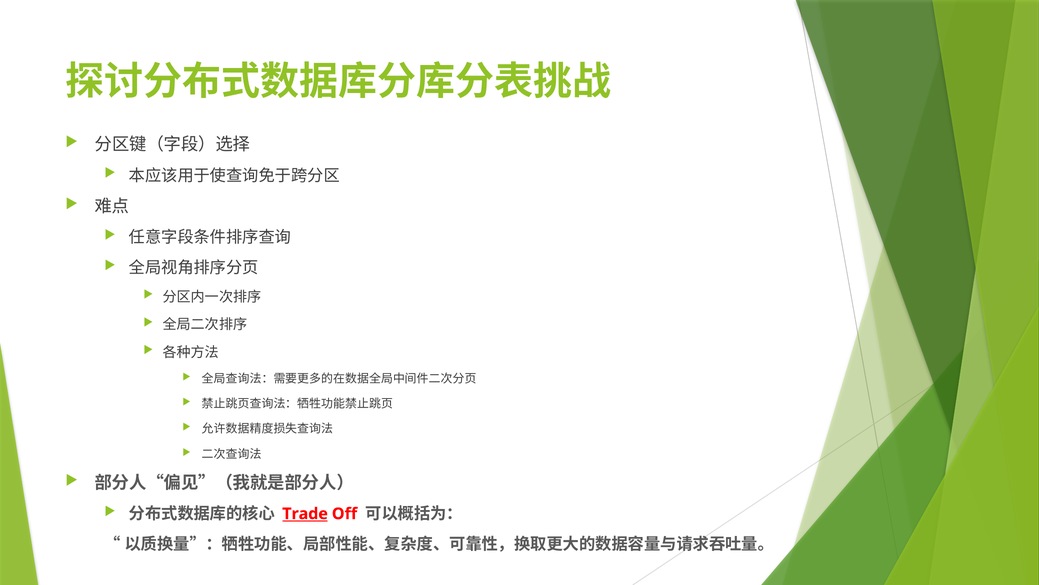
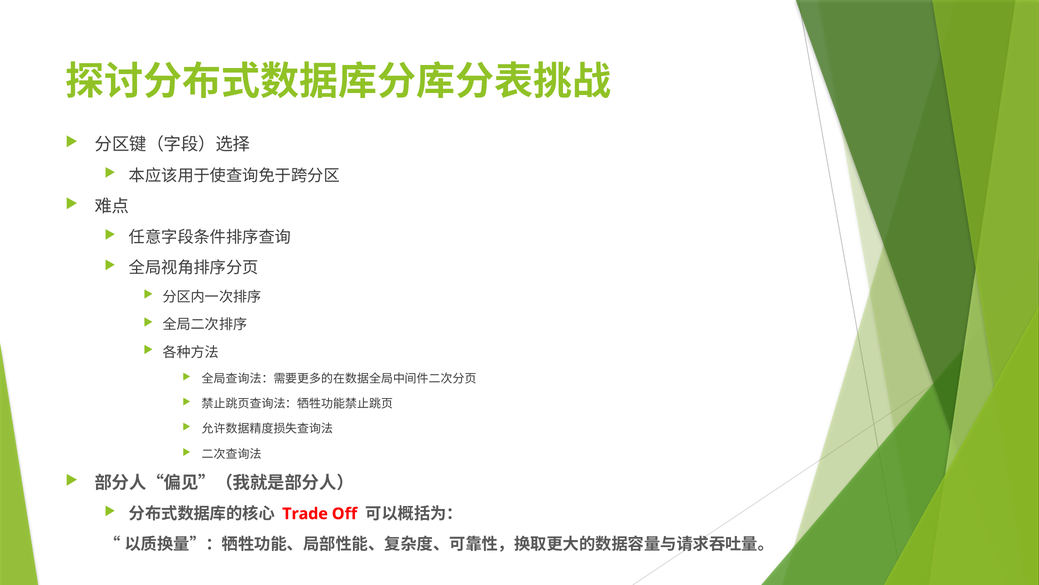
Trade underline: present -> none (305, 513)
